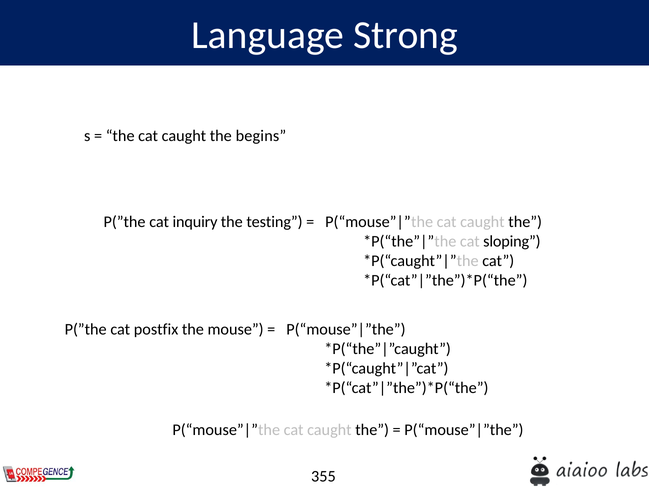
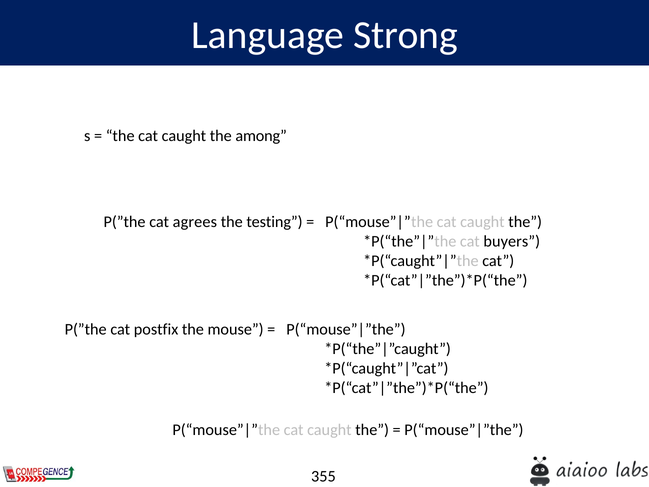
begins: begins -> among (261, 136)
inquiry: inquiry -> agrees (195, 222)
sloping: sloping -> buyers (512, 241)
